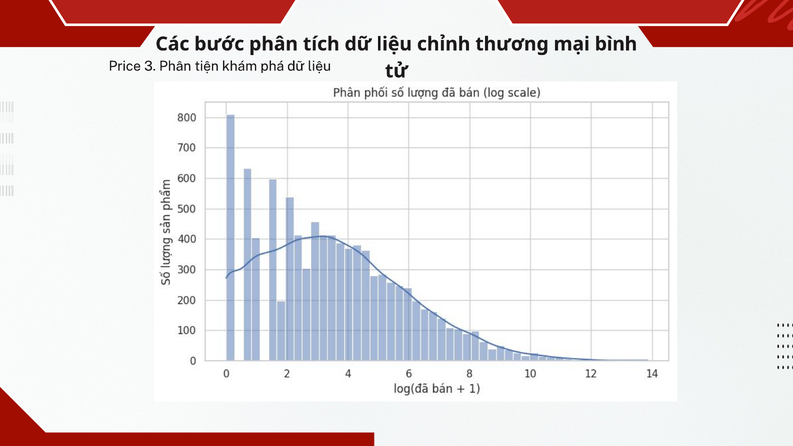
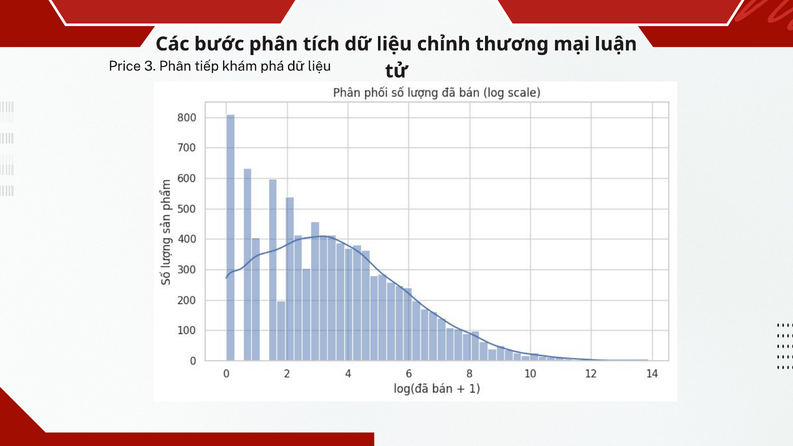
bình: bình -> luận (616, 44)
tiện: tiện -> tiếp (207, 66)
